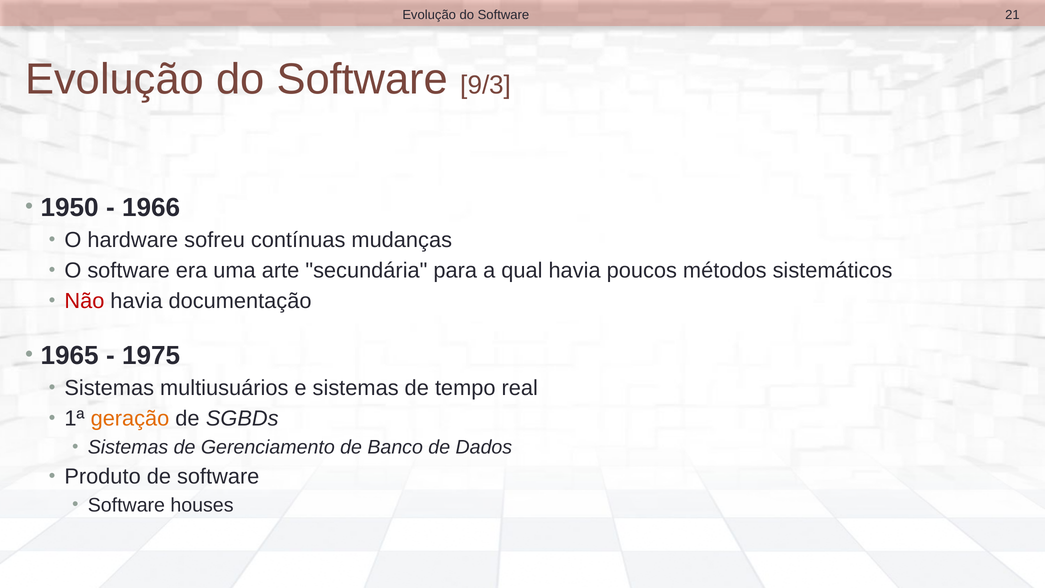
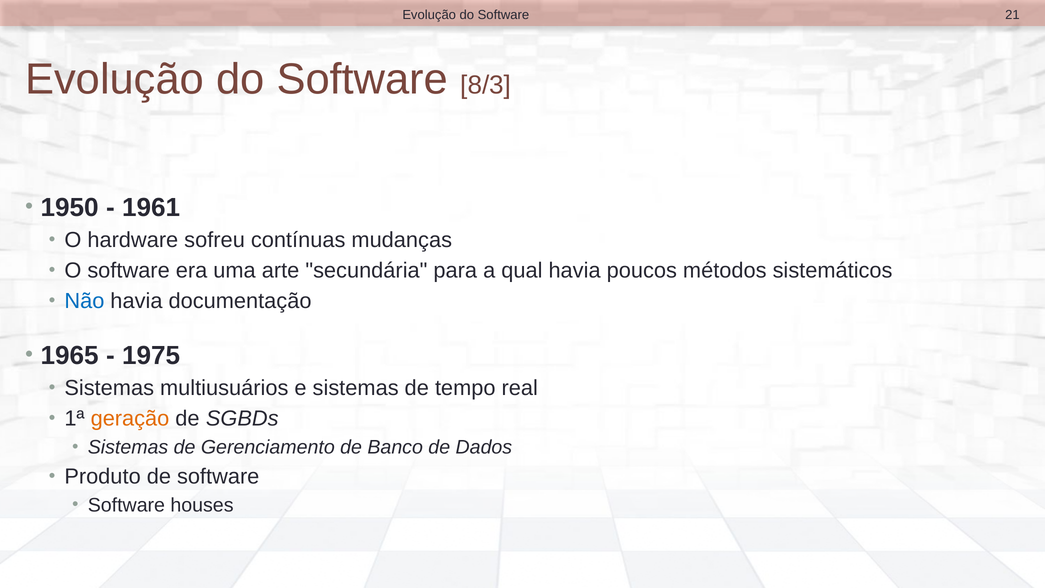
9/3: 9/3 -> 8/3 (486, 85)
1966: 1966 -> 1961 (151, 207)
Não colour: red -> blue (84, 301)
